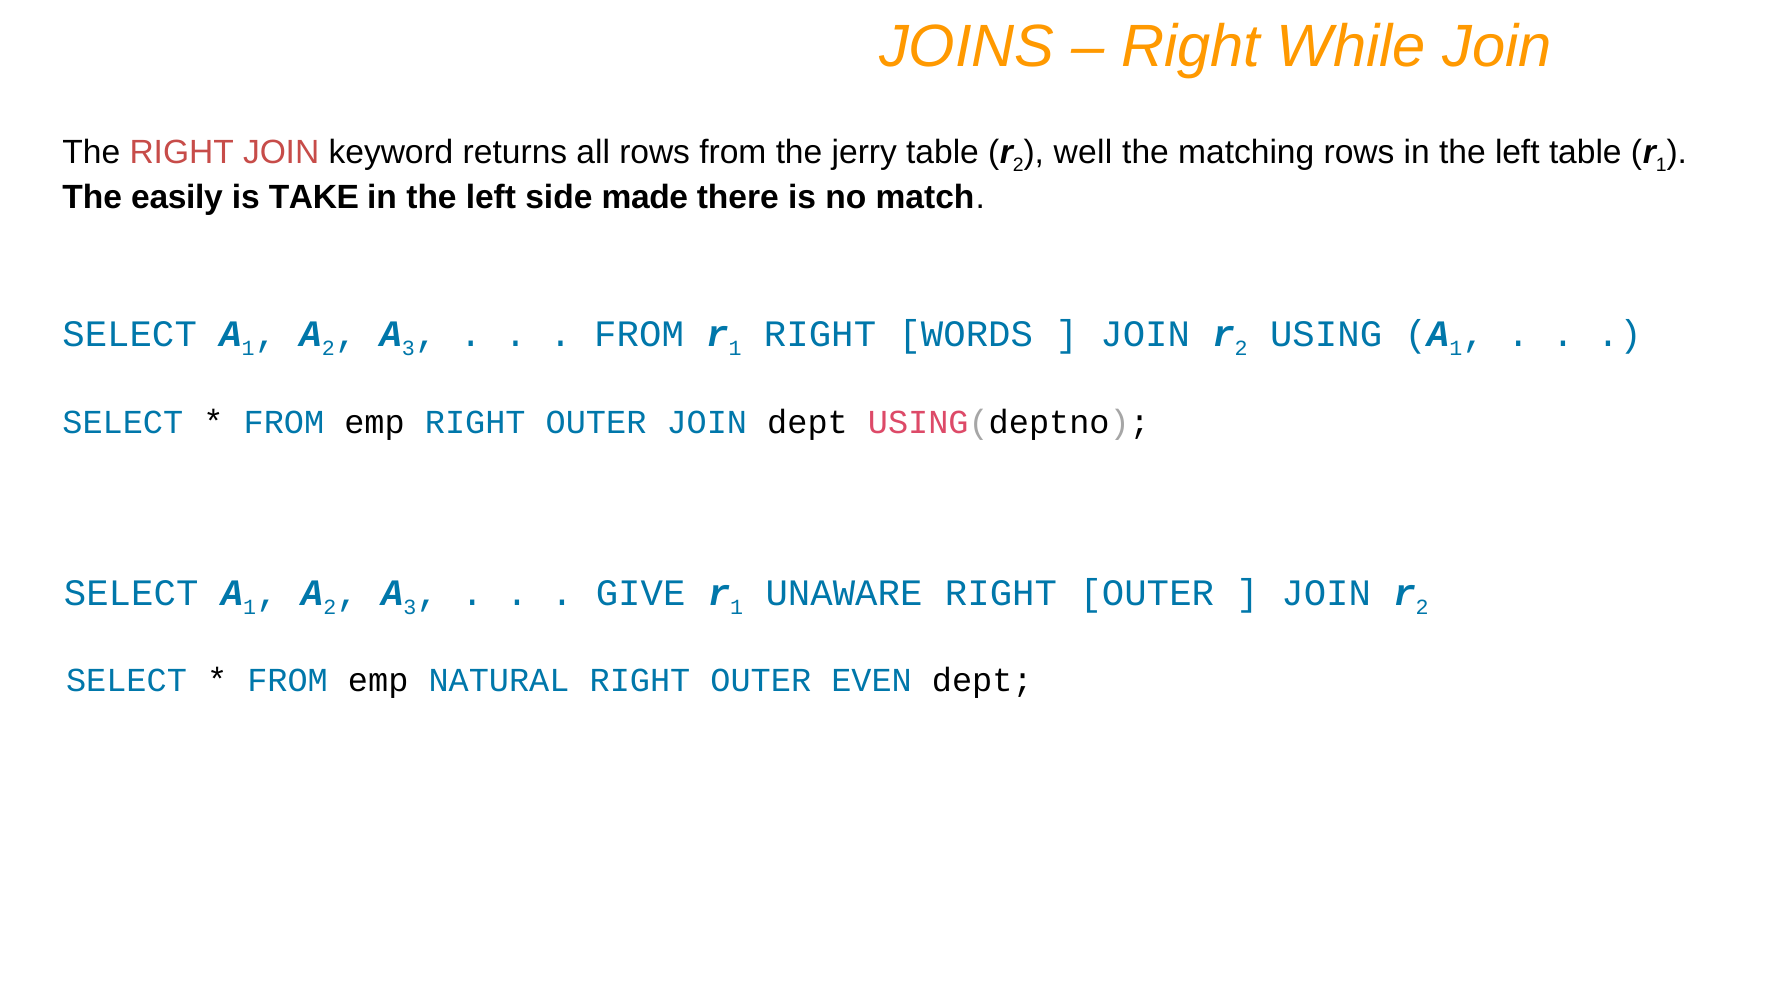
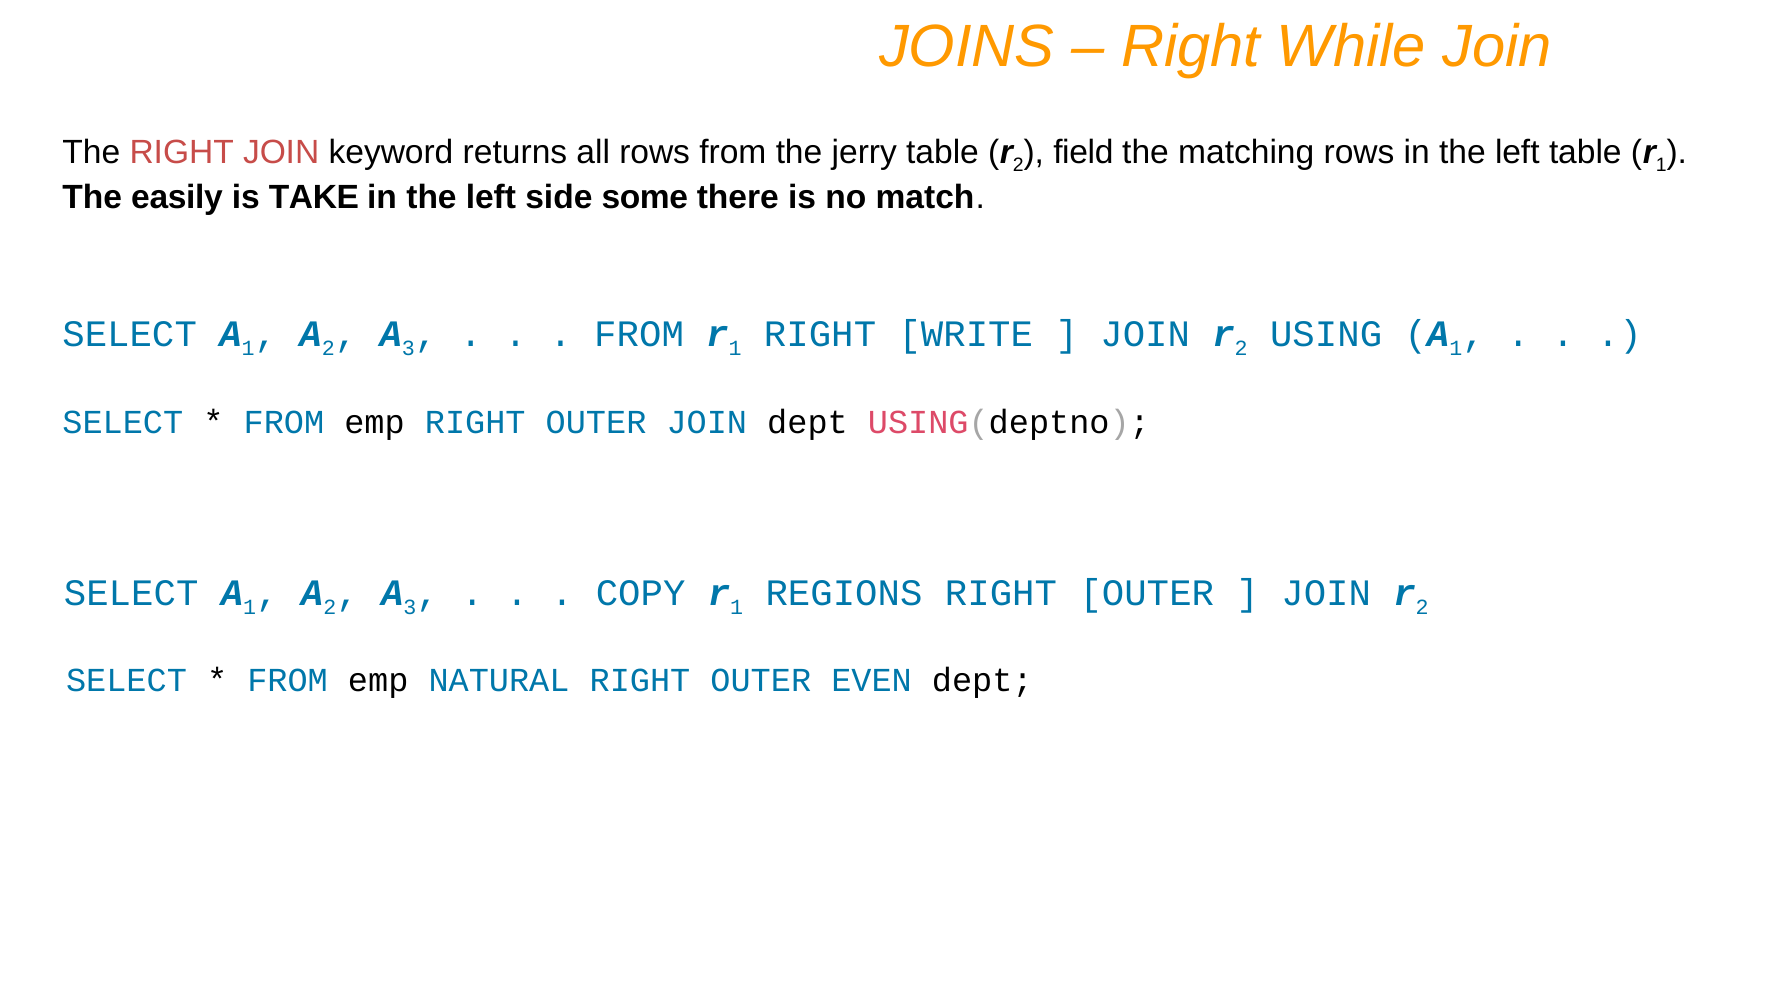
well: well -> field (1083, 152)
made: made -> some (645, 198)
WORDS: WORDS -> WRITE (966, 334)
GIVE: GIVE -> COPY (641, 593)
UNAWARE: UNAWARE -> REGIONS (844, 593)
